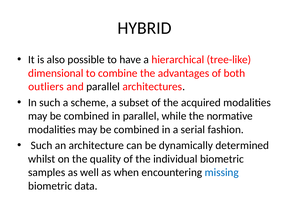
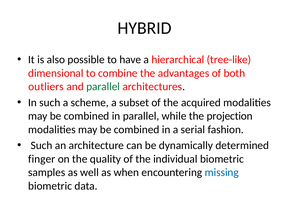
parallel colour: black -> green (103, 87)
normative: normative -> projection (230, 116)
whilst: whilst -> finger (42, 159)
